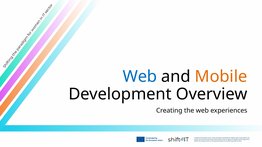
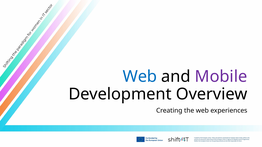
Mobile colour: orange -> purple (221, 77)
